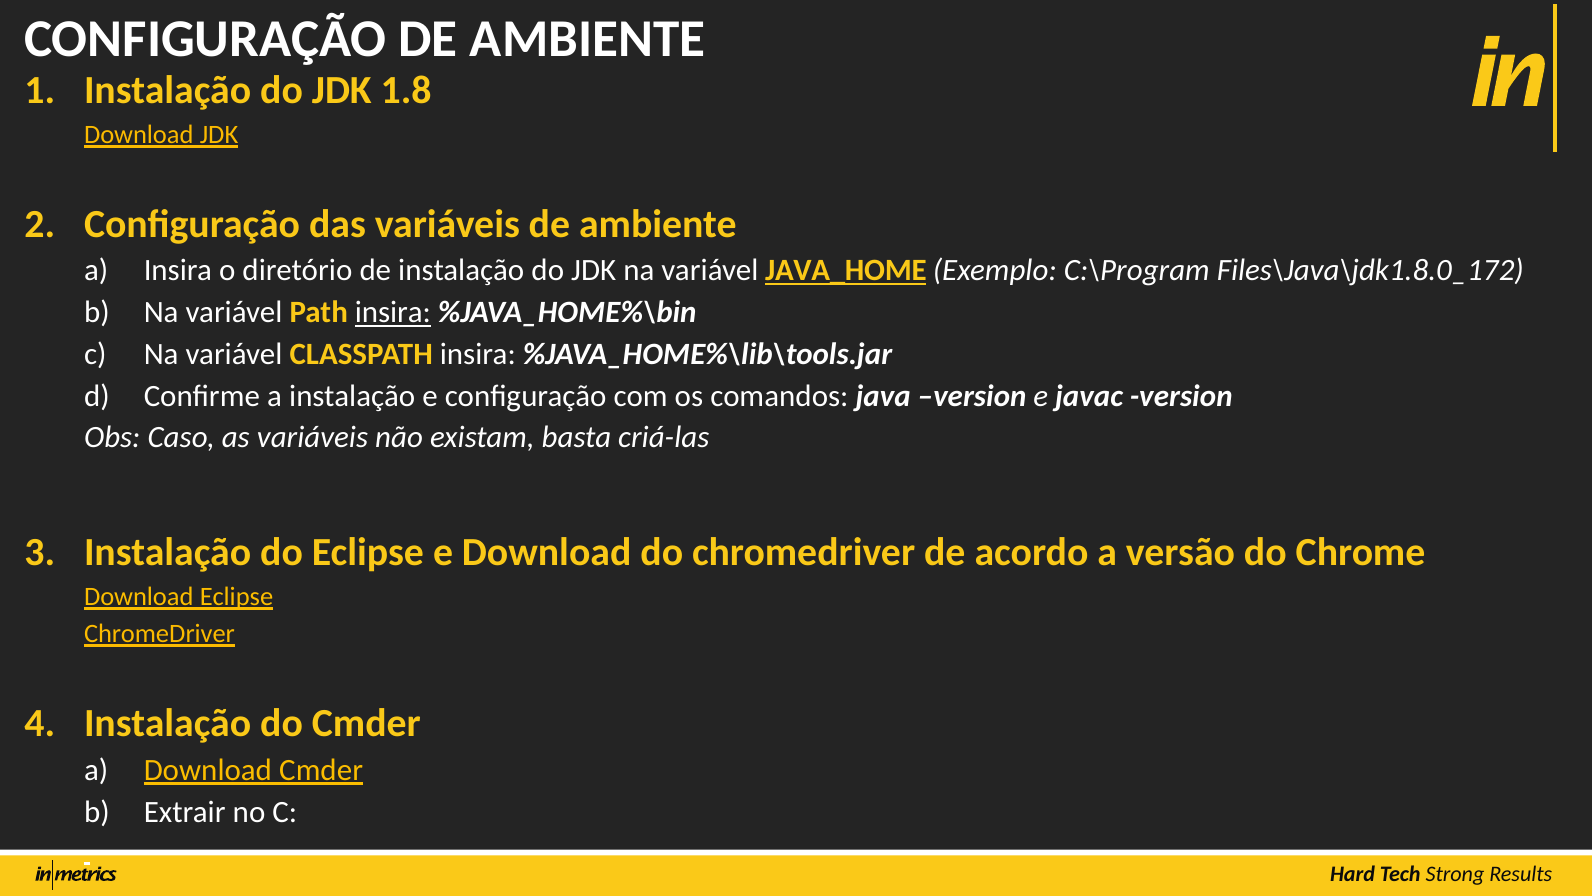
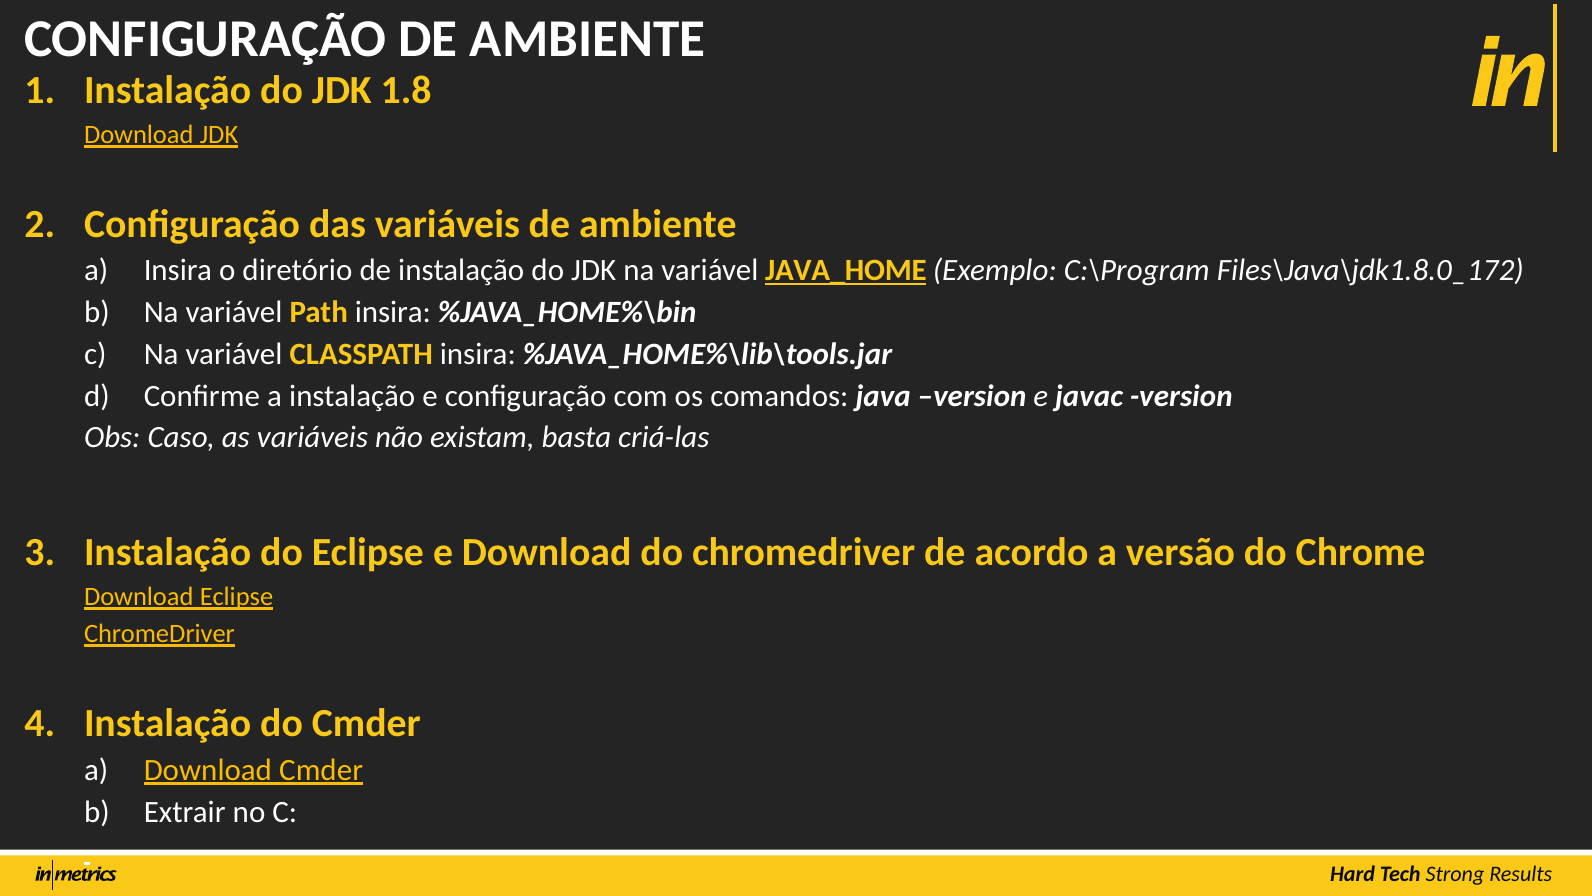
insira underline: present -> none (393, 312)
